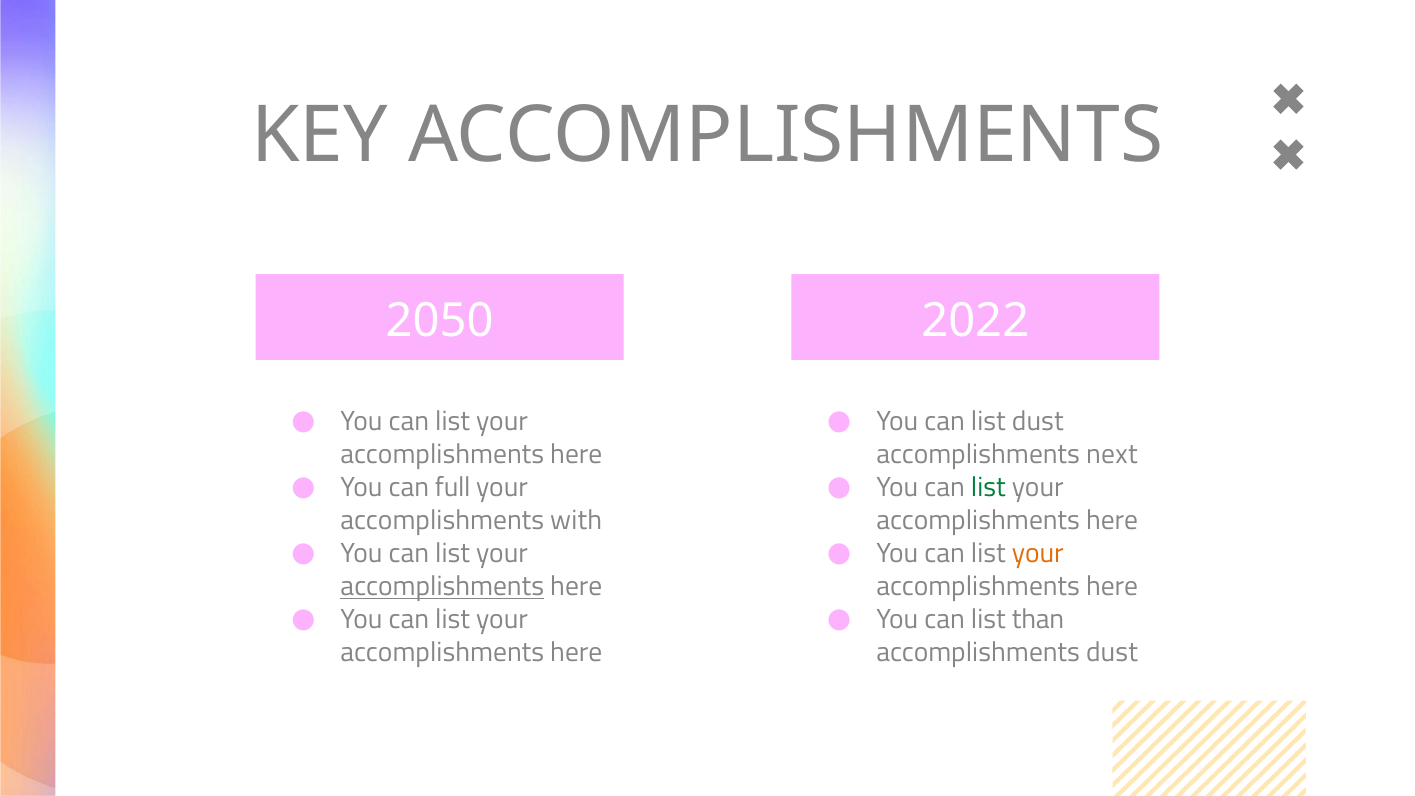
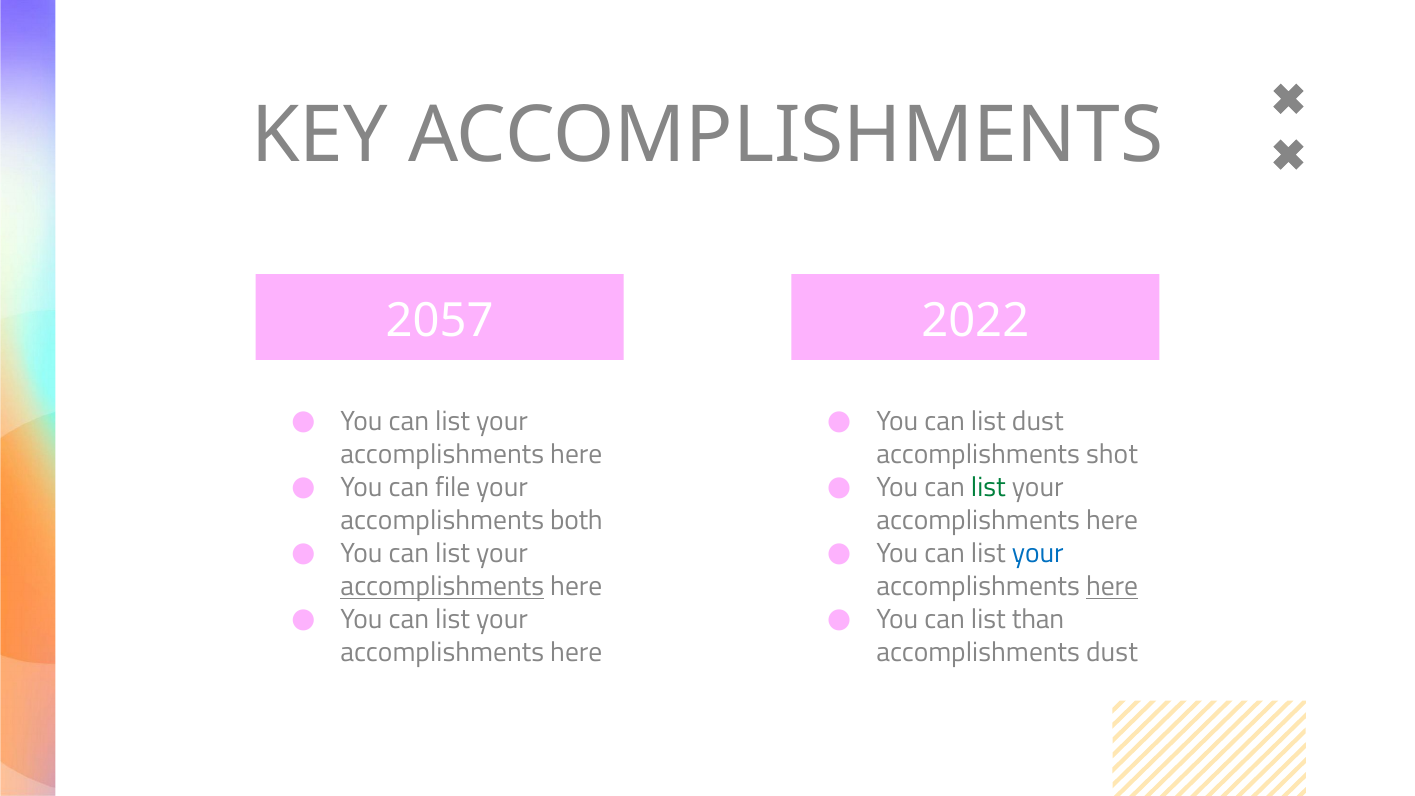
2050: 2050 -> 2057 (440, 321)
next: next -> shot (1112, 454)
full: full -> file (453, 487)
with: with -> both (576, 520)
your colour: orange -> blue (1038, 554)
here underline: none -> present (1112, 587)
